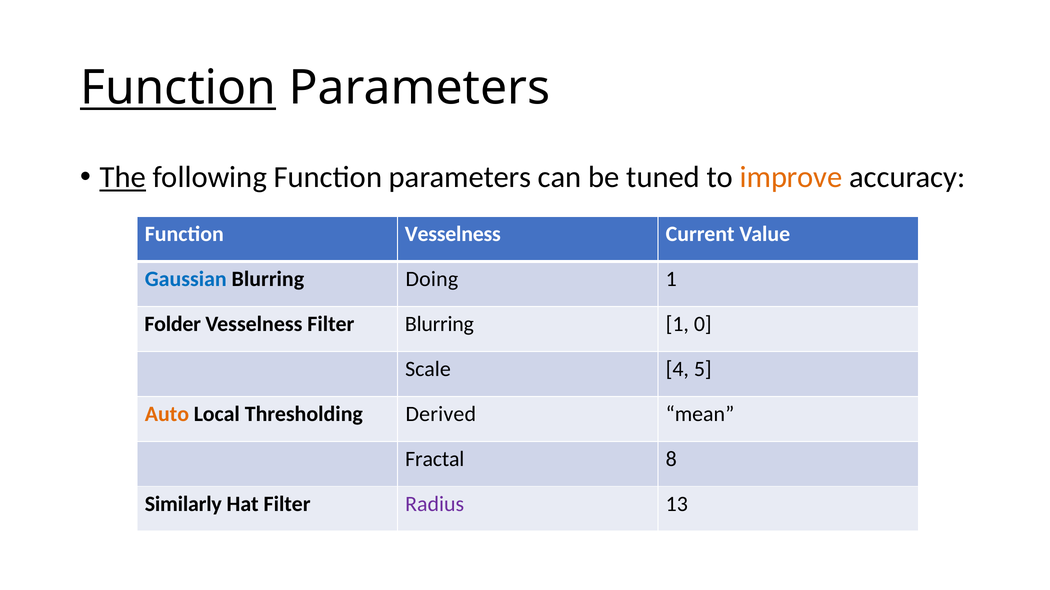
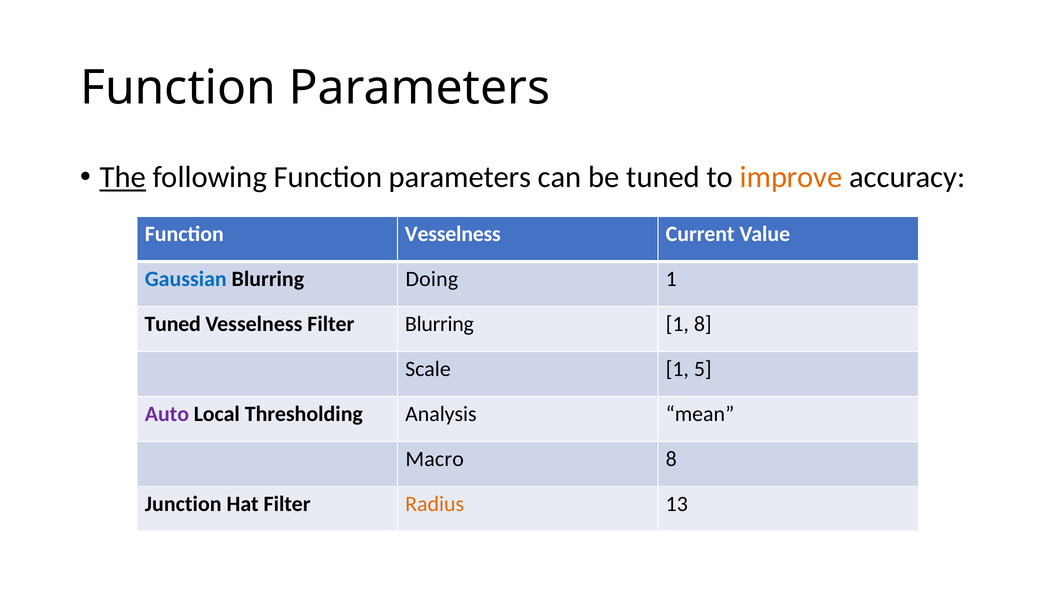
Function underline: present -> none (178, 88)
Folder: Folder -> Tuned (173, 324)
1 0: 0 -> 8 (703, 324)
Scale 4: 4 -> 1 (677, 369)
Auto colour: orange -> purple (167, 414)
Derived: Derived -> Analysis (441, 414)
Fractal: Fractal -> Macro (435, 459)
Similarly: Similarly -> Junction (183, 504)
Radius colour: purple -> orange (435, 504)
